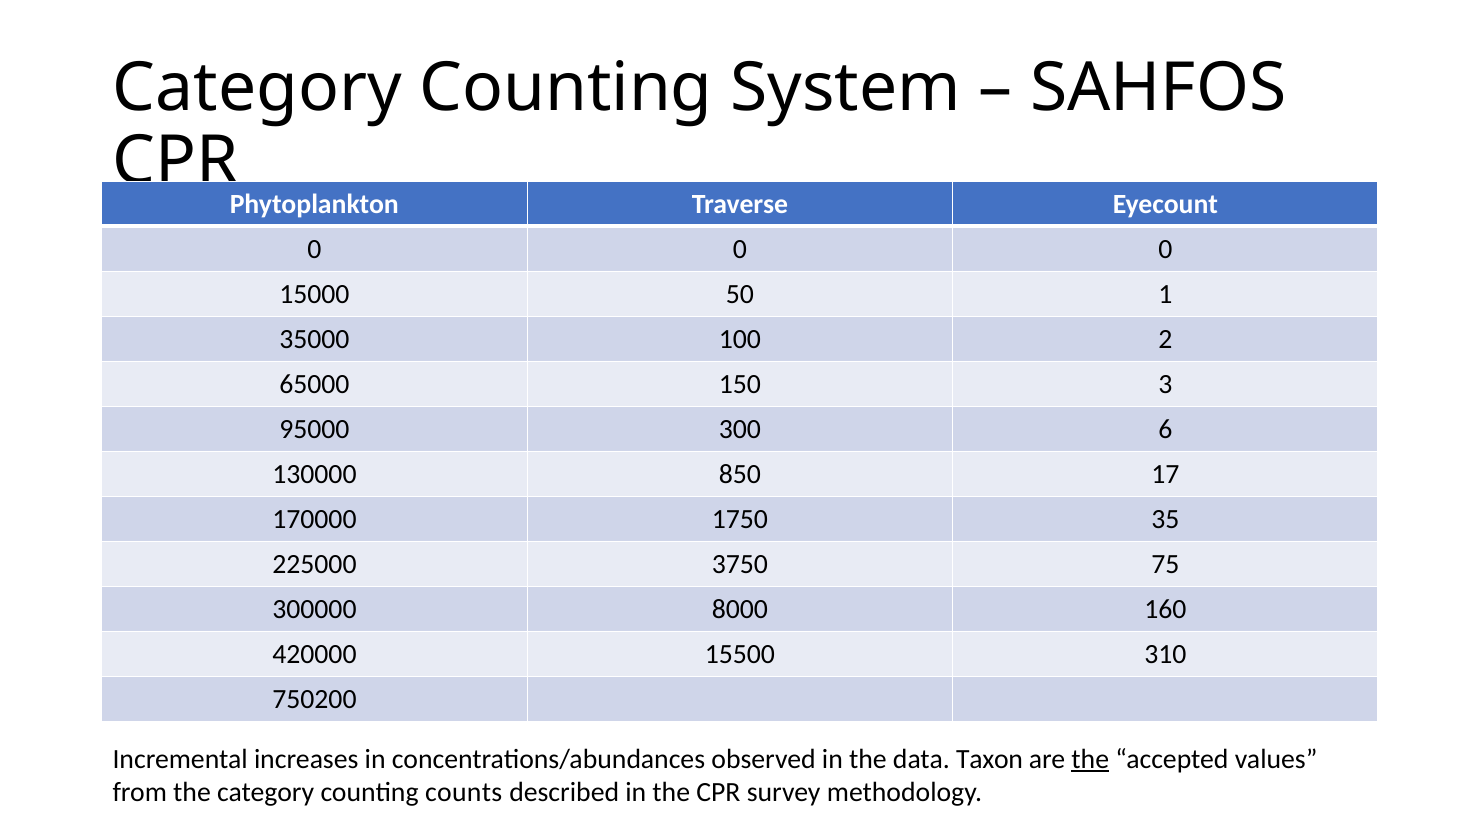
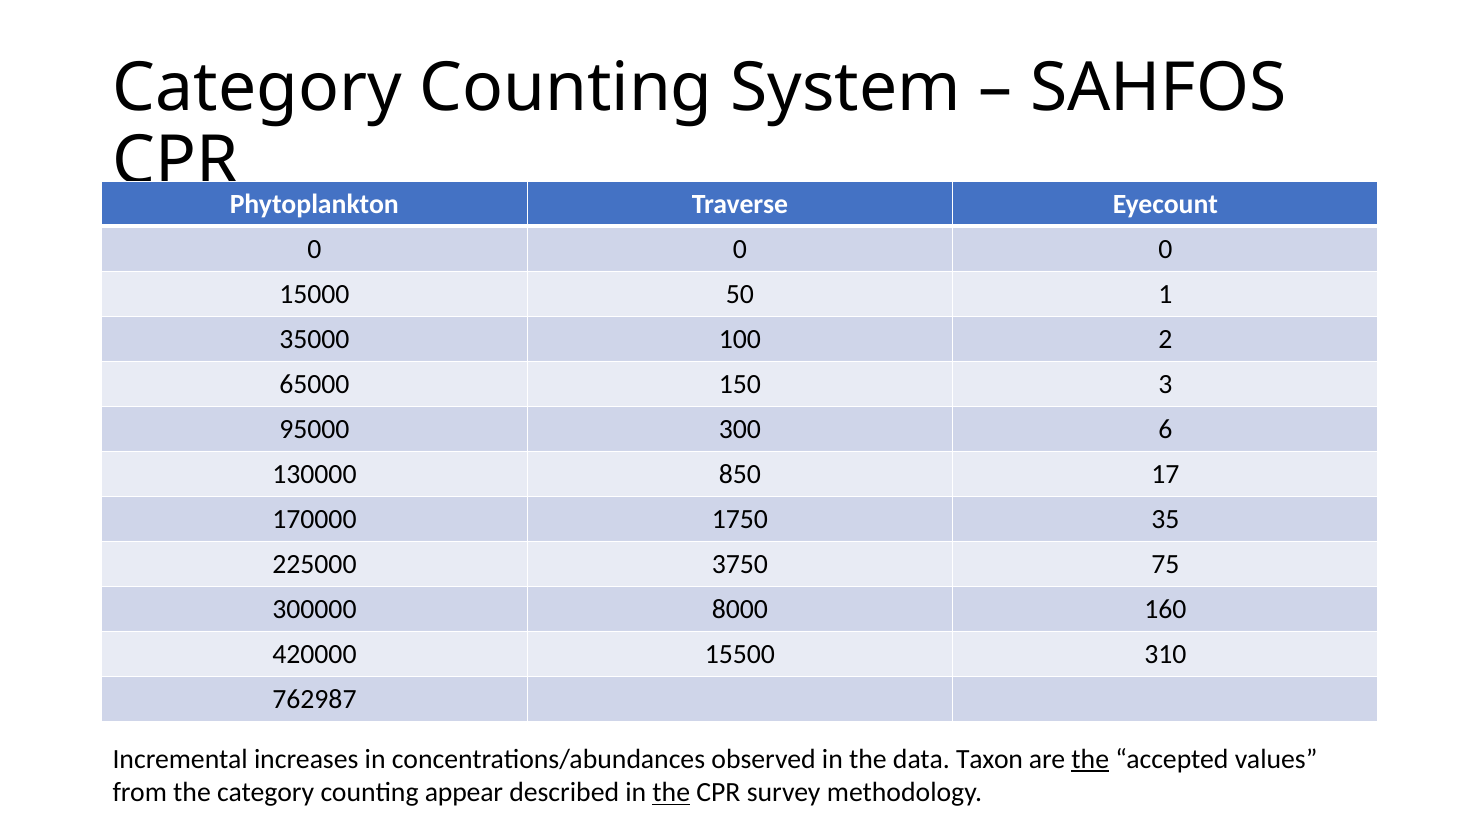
750200: 750200 -> 762987 (314, 699)
counts: counts -> appear (464, 792)
the underline: none -> present (671, 792)
